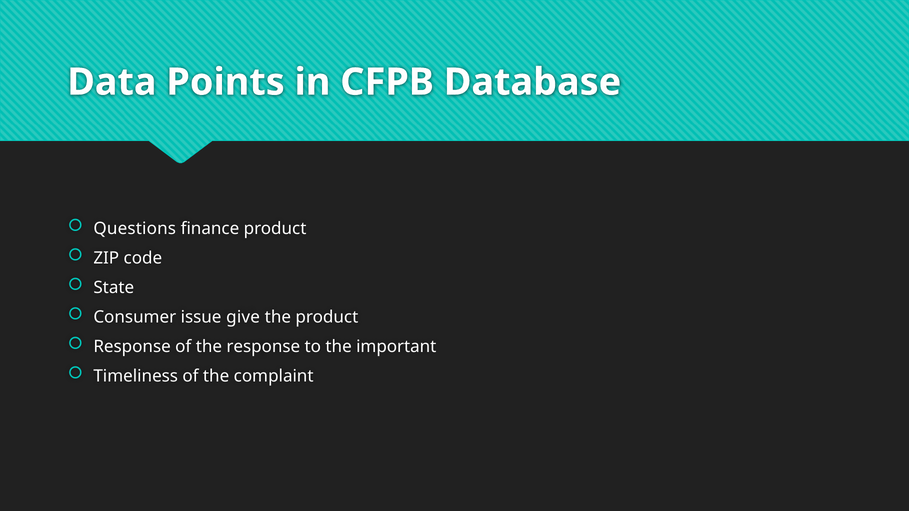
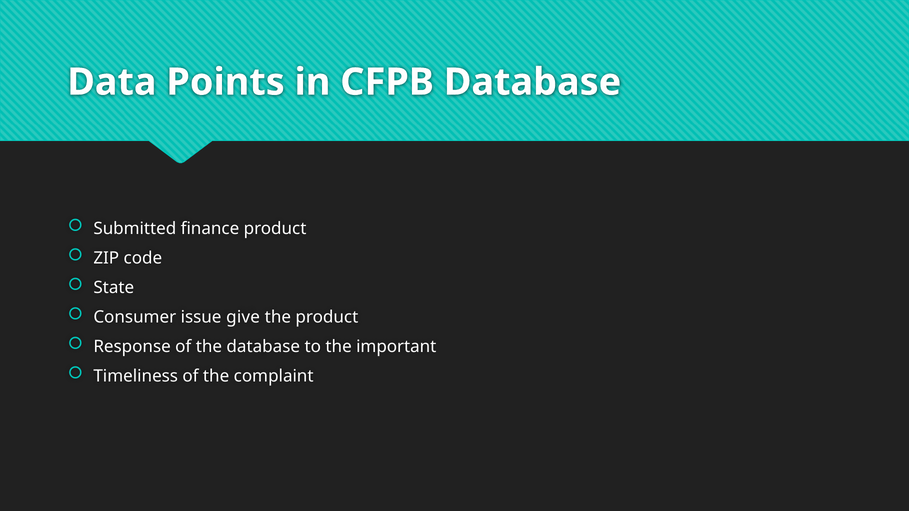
Questions: Questions -> Submitted (135, 229)
the response: response -> database (263, 347)
